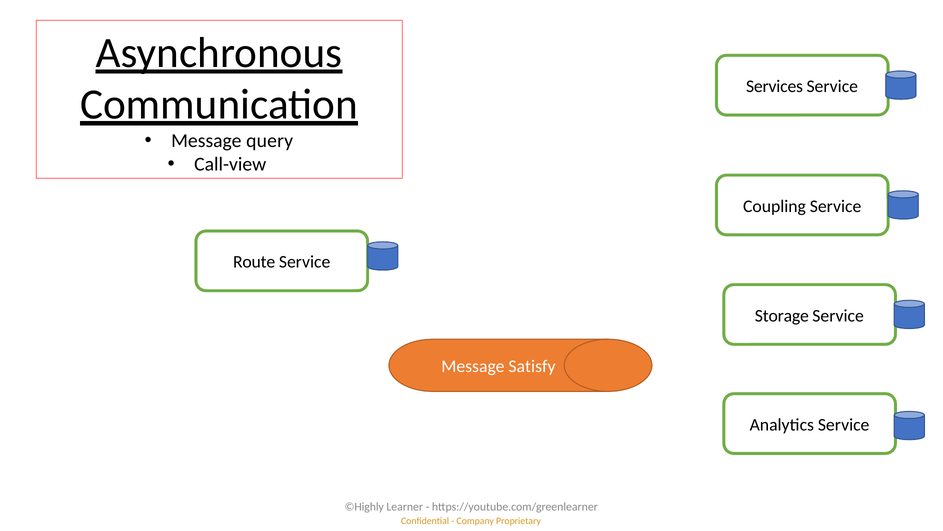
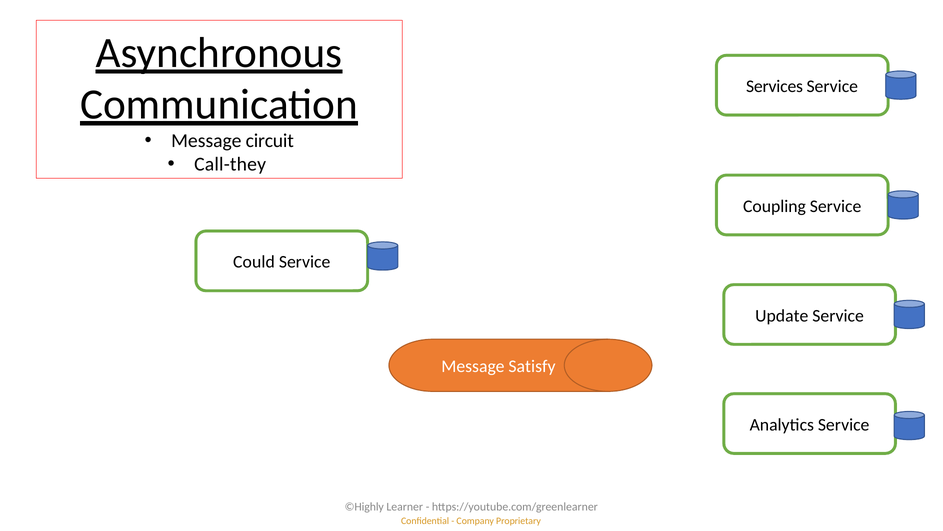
query: query -> circuit (270, 141)
Call-view: Call-view -> Call-they (230, 164)
Route: Route -> Could (254, 262)
Storage: Storage -> Update (782, 315)
